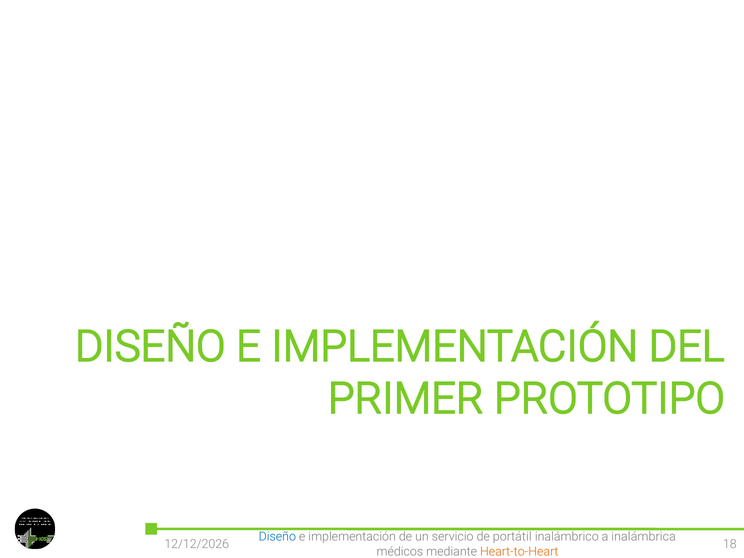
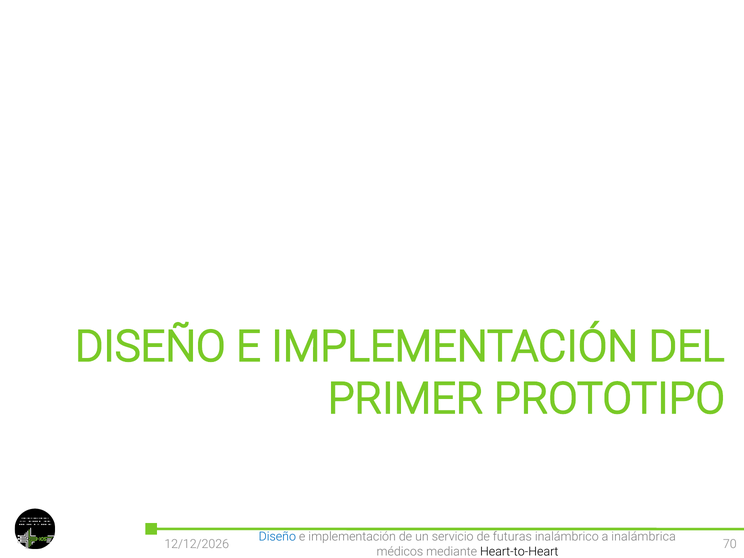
portátil: portátil -> futuras (512, 537)
18: 18 -> 70 (730, 544)
Heart-to-Heart colour: orange -> black (519, 551)
